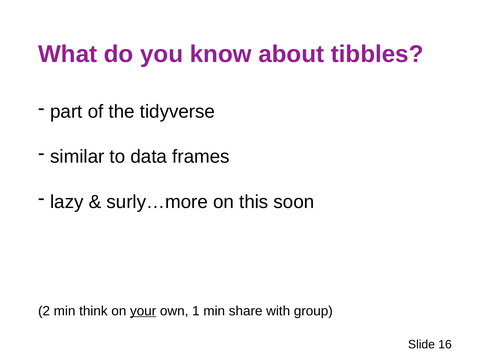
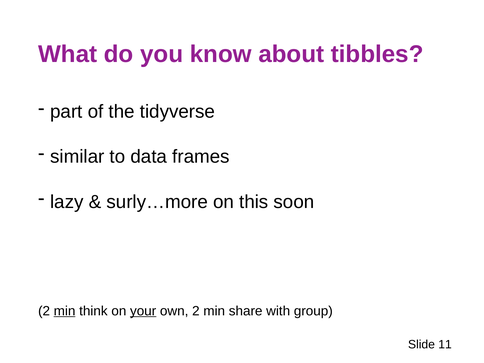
min underline: none -> present (65, 311)
own 1: 1 -> 2 (196, 311)
16: 16 -> 11 (445, 345)
